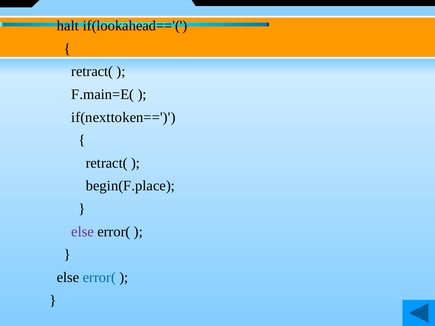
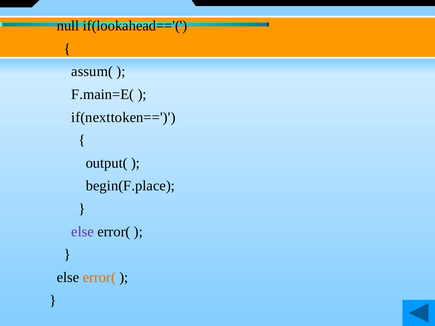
halt: halt -> null (68, 26)
retract(: retract( -> assum( (92, 72)
retract(: retract( -> output( (107, 163)
error( colour: blue -> orange (99, 278)
